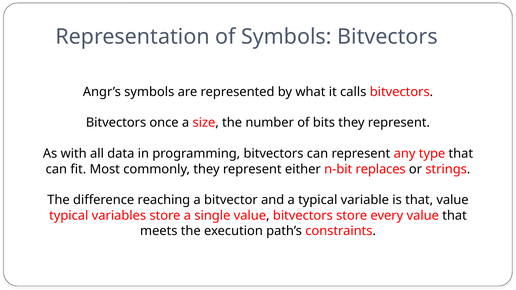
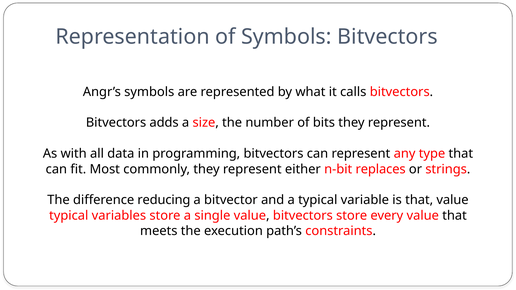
once: once -> adds (164, 123)
reaching: reaching -> reducing (164, 200)
